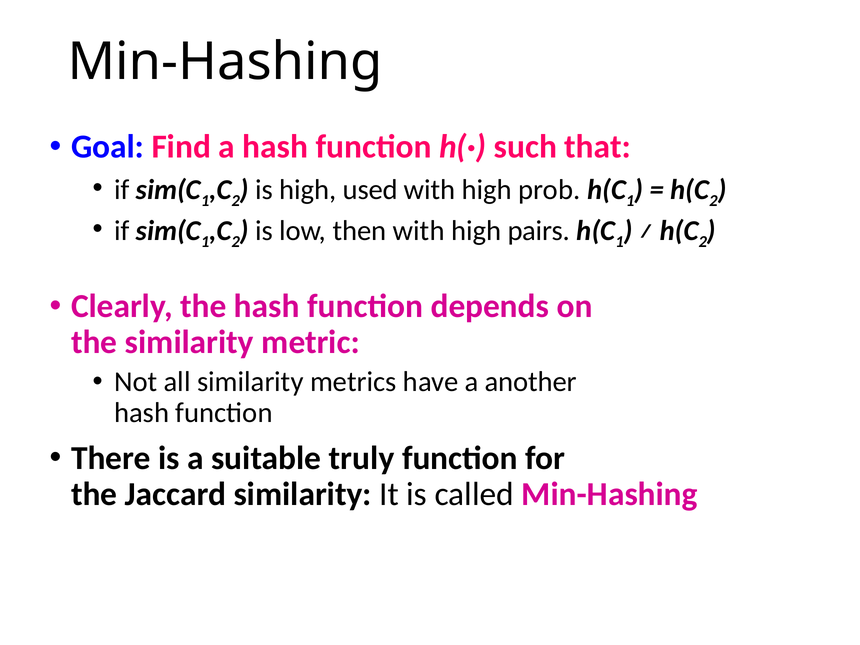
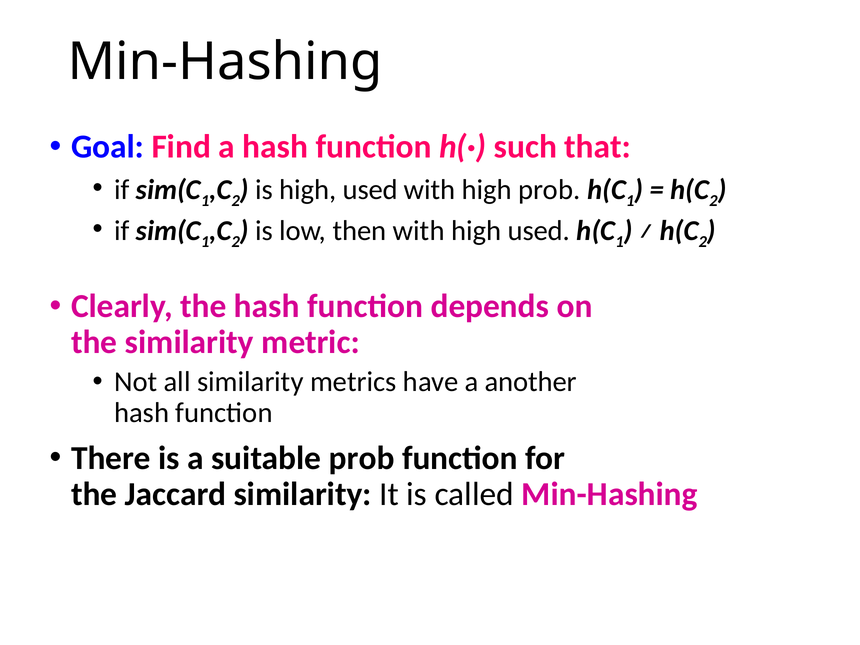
with high pairs: pairs -> used (539, 231)
suitable truly: truly -> prob (362, 458)
